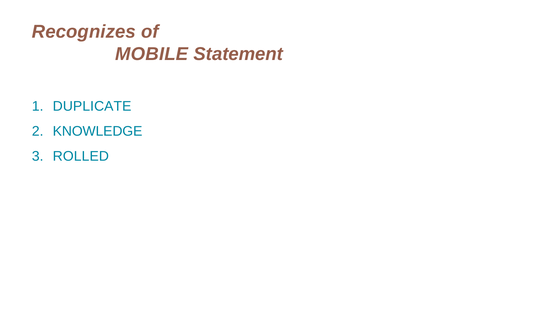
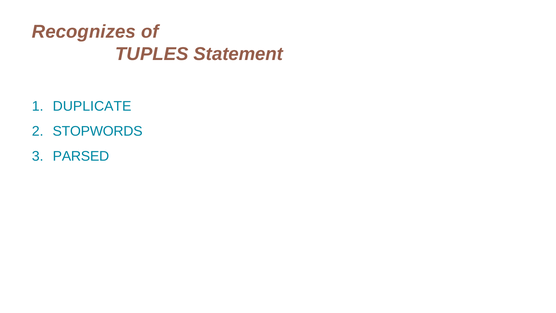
MOBILE: MOBILE -> TUPLES (152, 54)
KNOWLEDGE: KNOWLEDGE -> STOPWORDS (98, 131)
ROLLED: ROLLED -> PARSED (81, 156)
